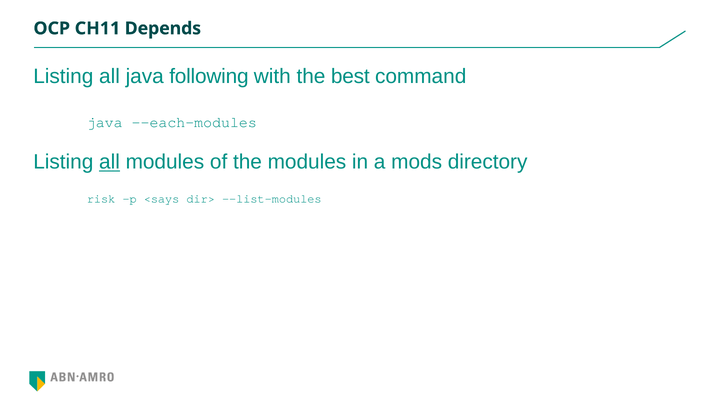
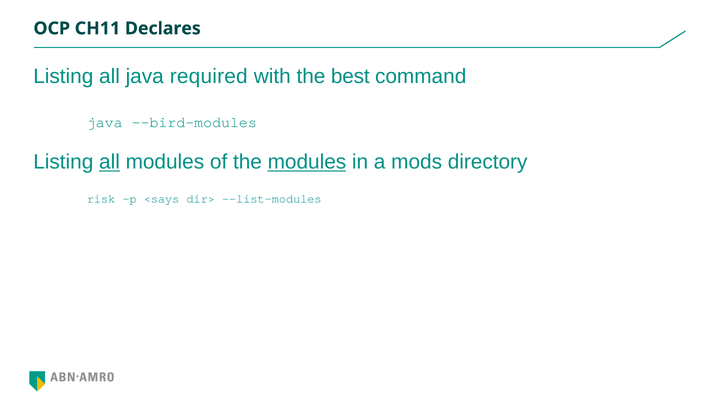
Depends: Depends -> Declares (163, 28)
following: following -> required (209, 77)
–-each-modules: –-each-modules -> –-bird-modules (194, 123)
modules underline: none -> present (307, 162)
